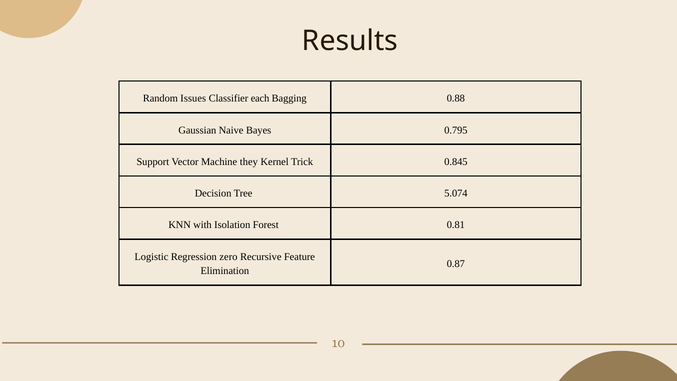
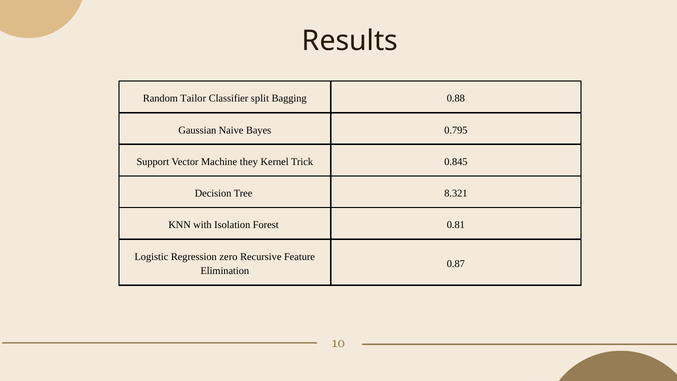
Issues: Issues -> Tailor (193, 98)
each: each -> split (260, 98)
5.074: 5.074 -> 8.321 (456, 193)
